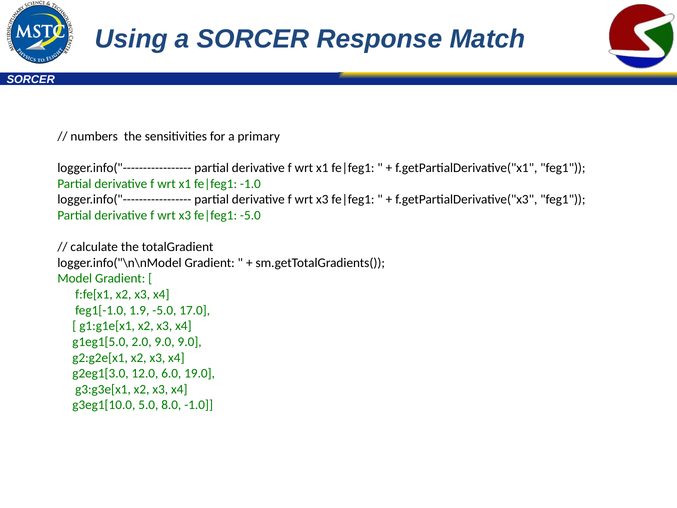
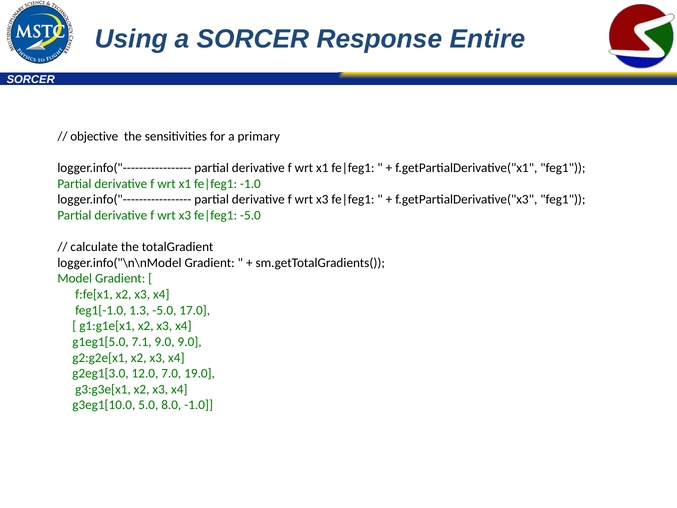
Match: Match -> Entire (487, 39)
numbers: numbers -> objective (94, 136)
1.9: 1.9 -> 1.3 (139, 310)
2.0: 2.0 -> 7.1 (142, 342)
6.0: 6.0 -> 7.0 (171, 373)
